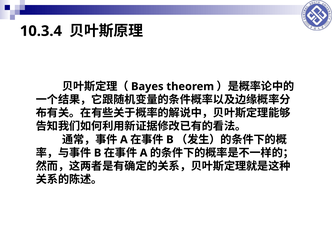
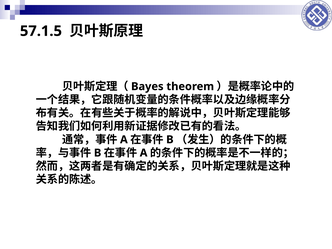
10.3.4: 10.3.4 -> 57.1.5 (41, 31)
